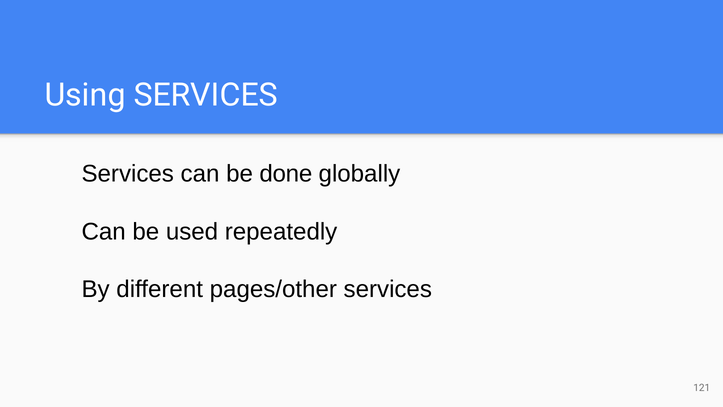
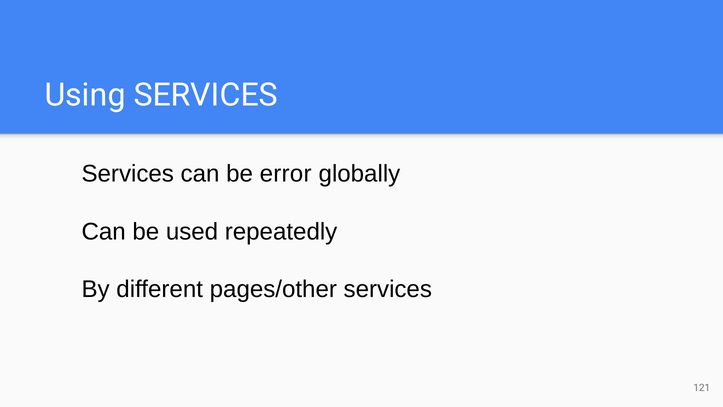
done: done -> error (286, 174)
